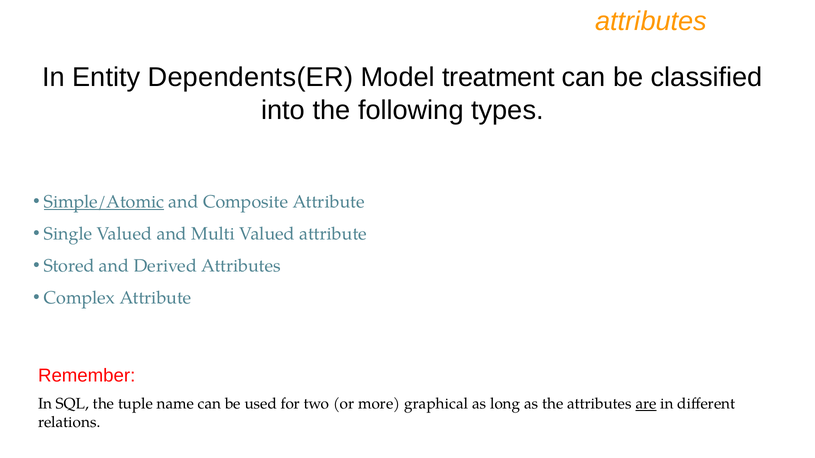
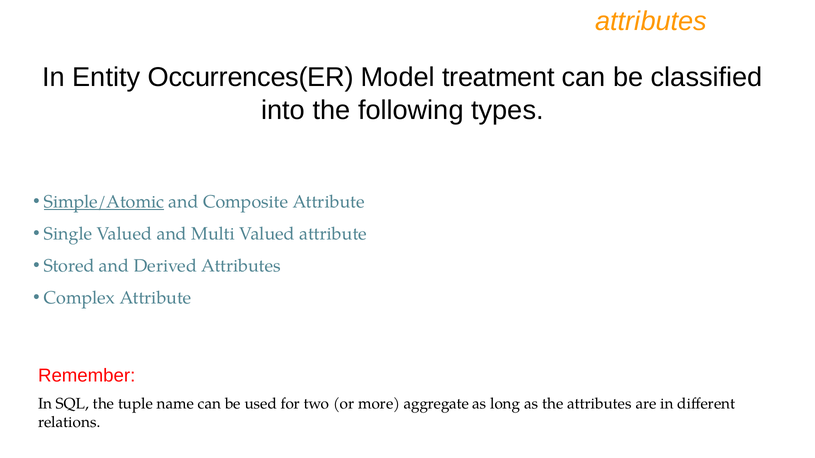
Dependents(ER: Dependents(ER -> Occurrences(ER (251, 78)
graphical: graphical -> aggregate (436, 404)
are underline: present -> none (646, 404)
